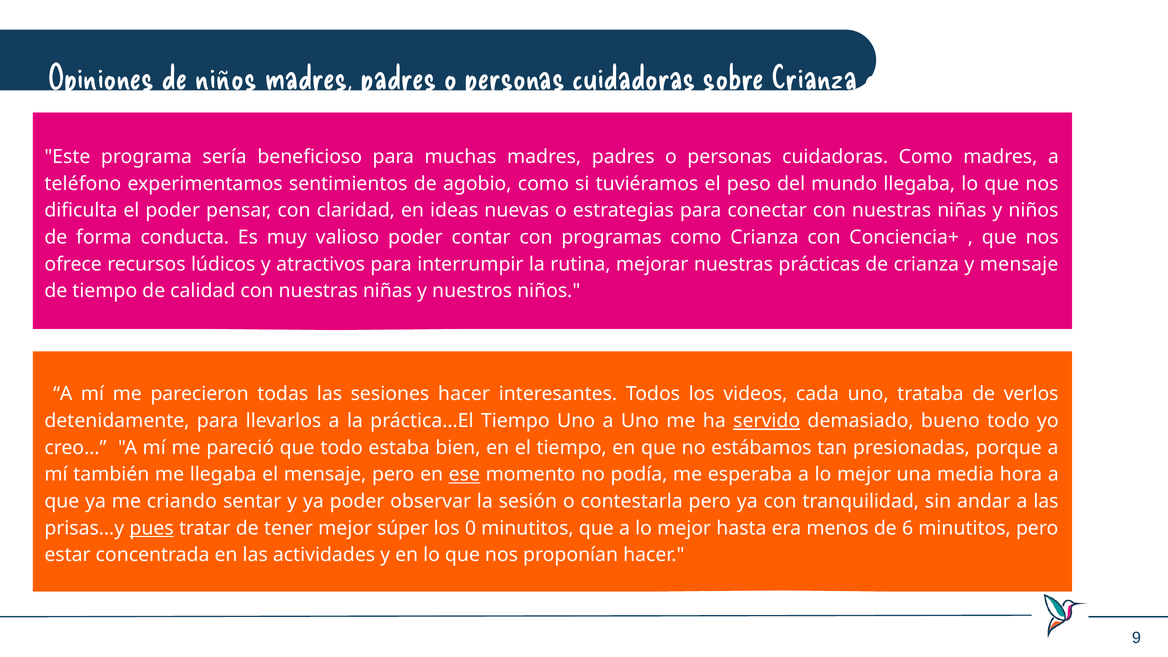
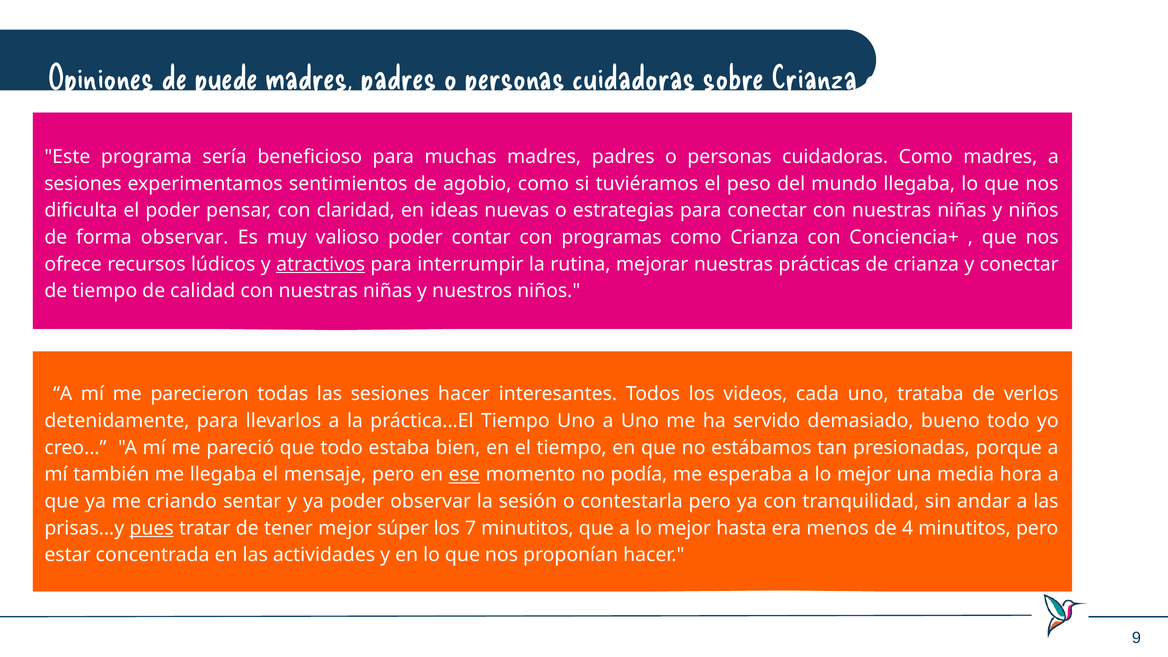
de niños: niños -> puede (226, 78)
teléfono: teléfono -> sesiones (83, 184)
forma conducta: conducta -> observar (185, 237)
atractivos underline: none -> present (321, 264)
y mensaje: mensaje -> conectar (1019, 264)
servido underline: present -> none (767, 421)
0: 0 -> 7 (470, 528)
6: 6 -> 4 (908, 528)
